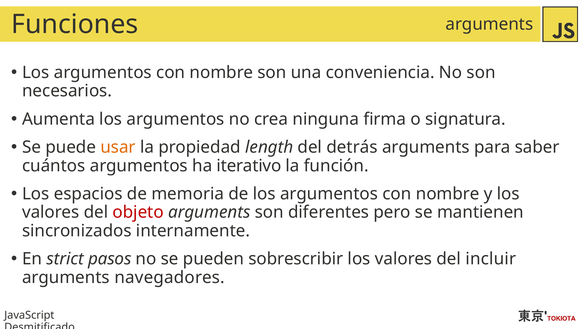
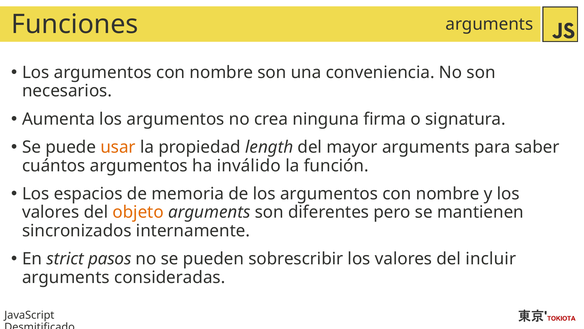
detrás: detrás -> mayor (352, 147)
iterativo: iterativo -> inválido (249, 165)
objeto colour: red -> orange (138, 212)
navegadores: navegadores -> consideradas (170, 277)
